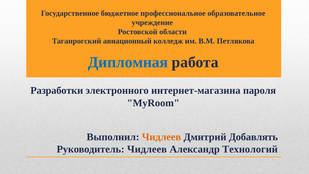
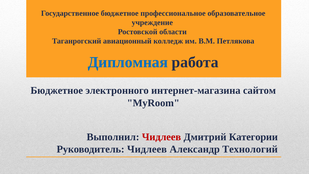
Разработки: Разработки -> Бюджетное (57, 90)
пароля: пароля -> сайтом (259, 90)
Чидлеев colour: orange -> red (161, 137)
Добавлять: Добавлять -> Категории (253, 137)
